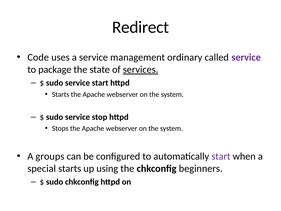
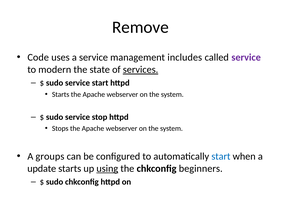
Redirect: Redirect -> Remove (140, 27)
ordinary: ordinary -> includes (185, 57)
package: package -> modern (55, 70)
start colour: purple -> blue (221, 156)
special: special -> update (42, 168)
using underline: none -> present (107, 168)
